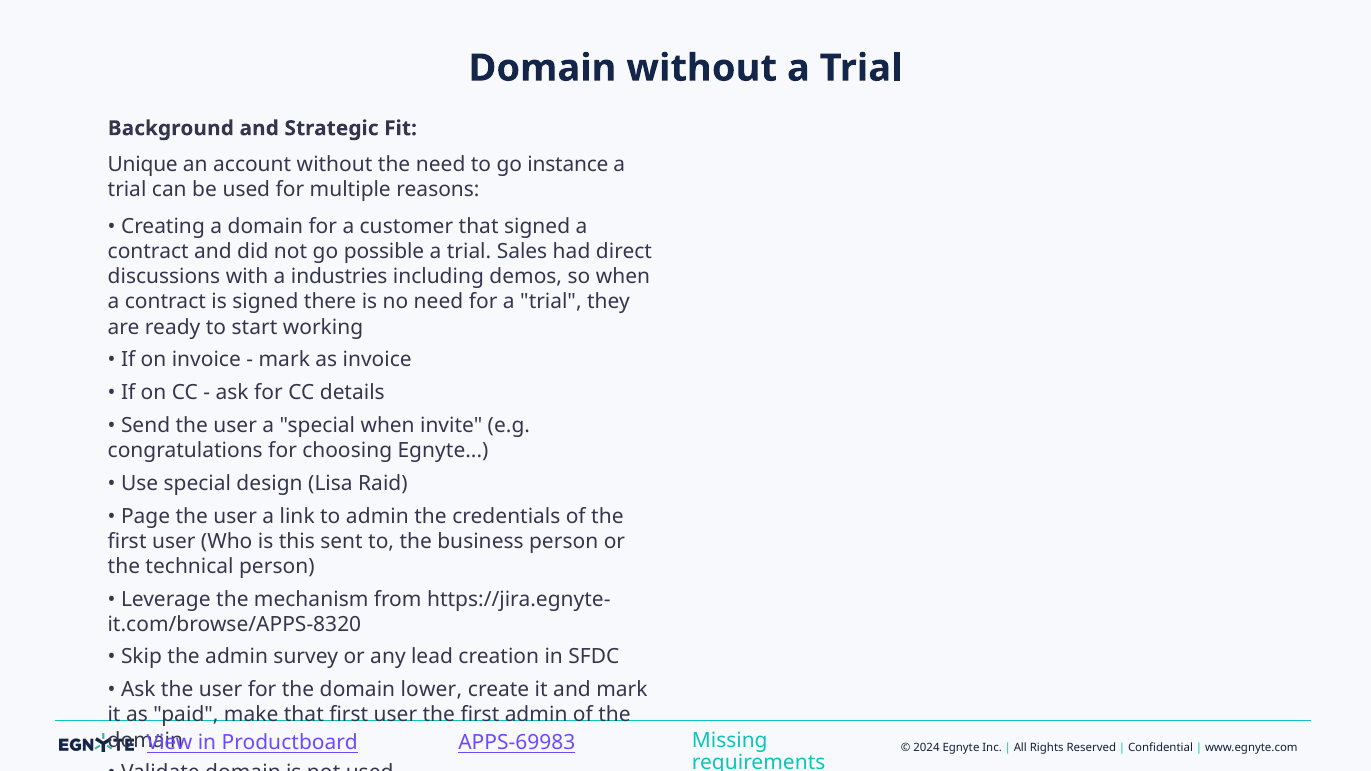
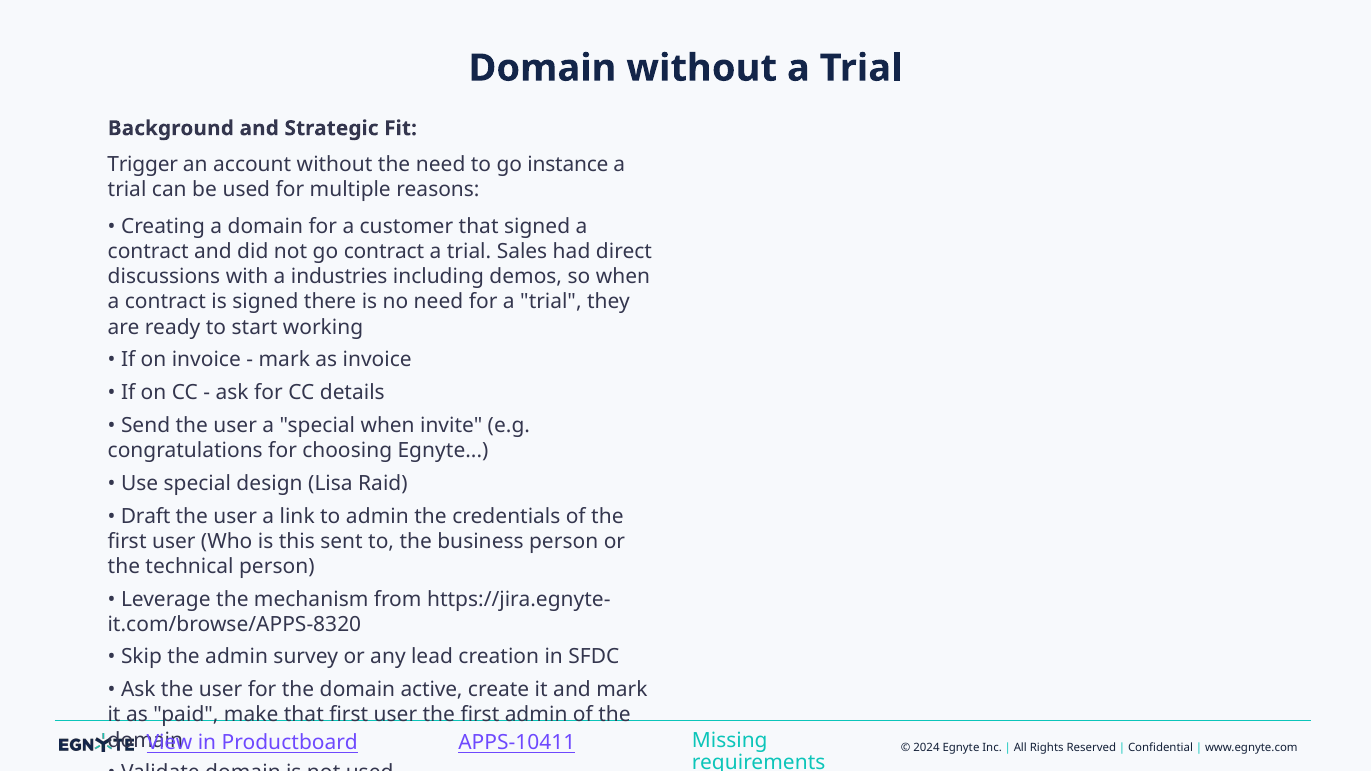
Unique: Unique -> Trigger (143, 165)
go possible: possible -> contract (384, 252)
Page: Page -> Draft (146, 516)
lower: lower -> active (432, 690)
APPS-69983: APPS-69983 -> APPS-10411 (517, 743)
